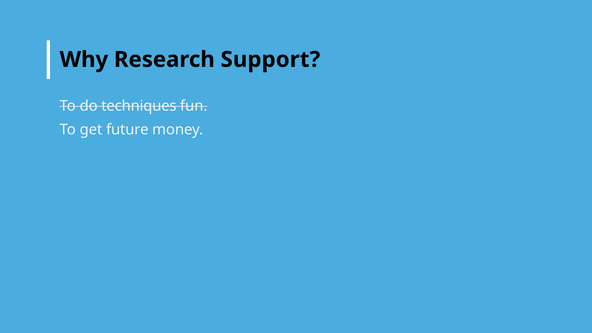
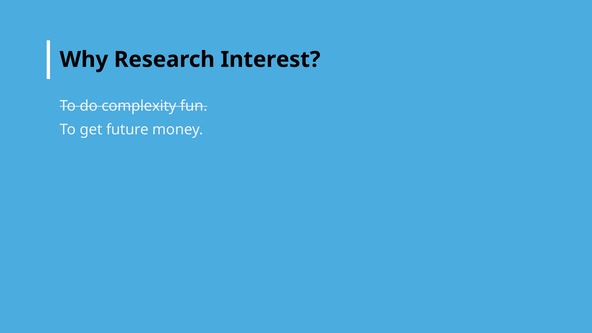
Support: Support -> Interest (270, 60)
techniques: techniques -> complexity (139, 106)
